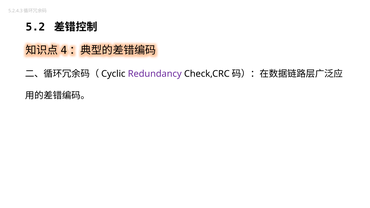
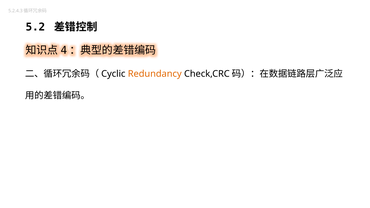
Redundancy colour: purple -> orange (155, 74)
